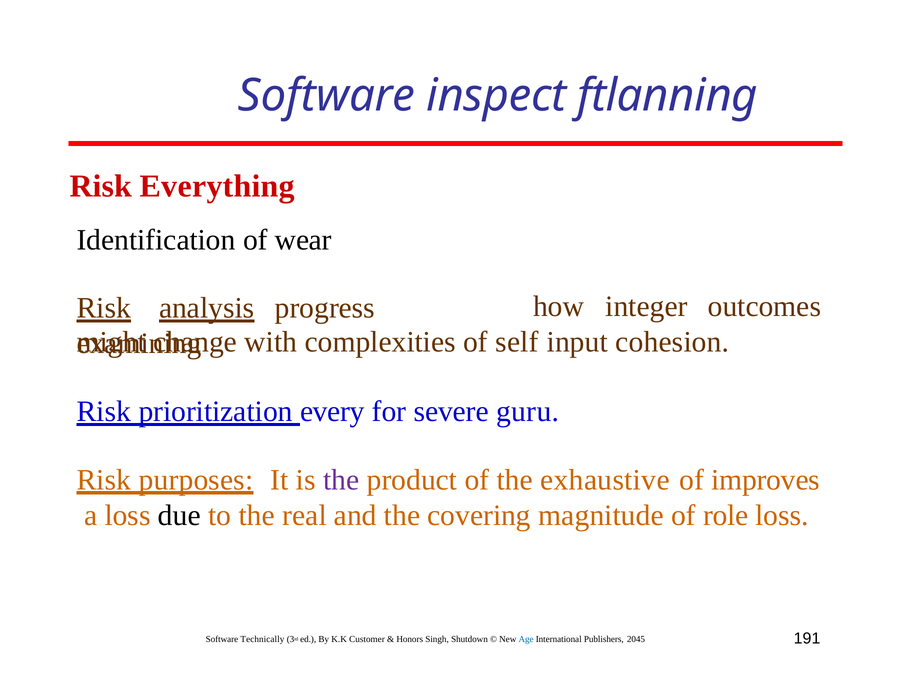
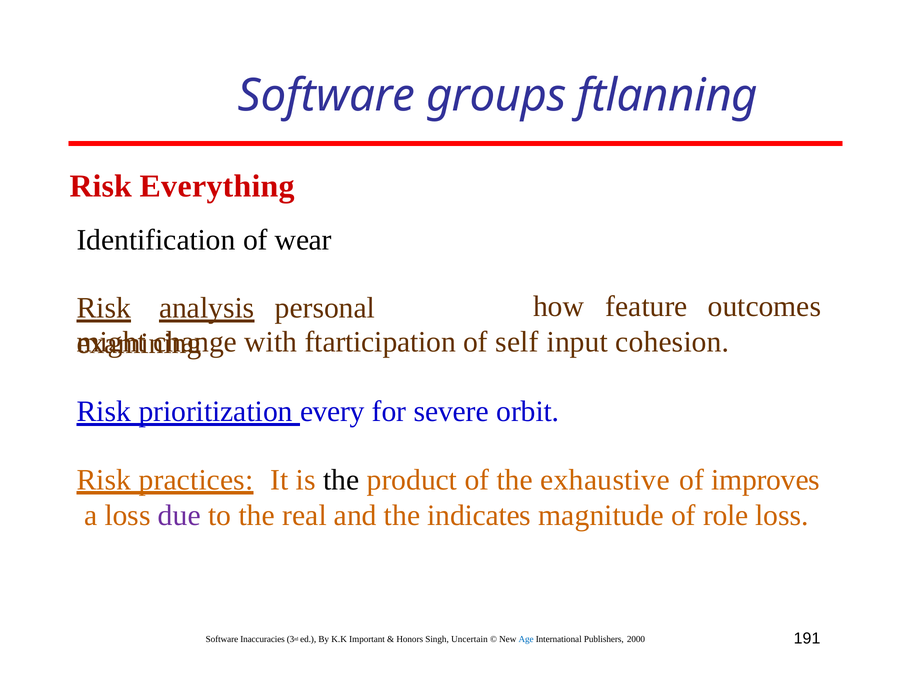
inspect: inspect -> groups (496, 96)
integer: integer -> feature (647, 307)
progress: progress -> personal (325, 308)
complexities: complexities -> ftarticipation (380, 342)
guru: guru -> orbit (528, 412)
purposes: purposes -> practices (196, 480)
the colour: purple -> black (341, 480)
due colour: black -> purple (179, 516)
covering: covering -> indicates (479, 516)
Technically: Technically -> Inaccuracies (263, 640)
Customer: Customer -> Important (367, 640)
Shutdown: Shutdown -> Uncertain (469, 640)
2045: 2045 -> 2000 (636, 640)
